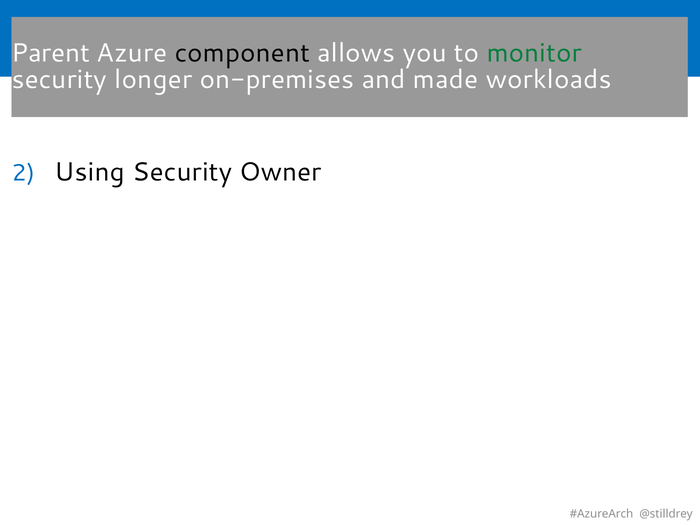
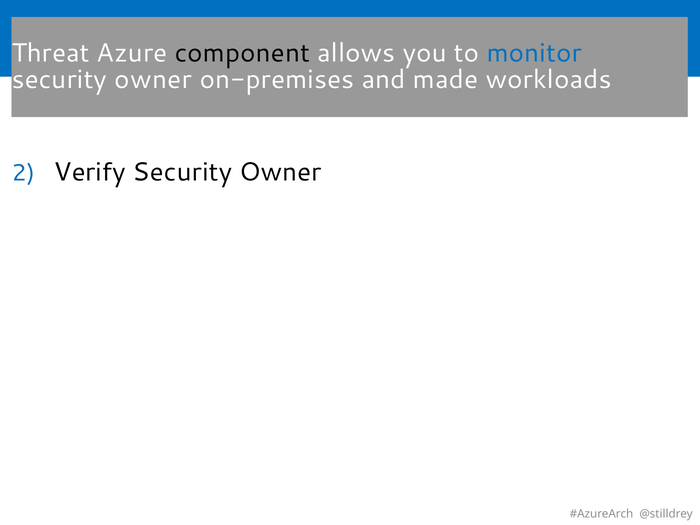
Parent: Parent -> Threat (51, 53)
monitor colour: green -> blue (534, 53)
longer: longer -> owner (153, 80)
Using: Using -> Verify (90, 172)
